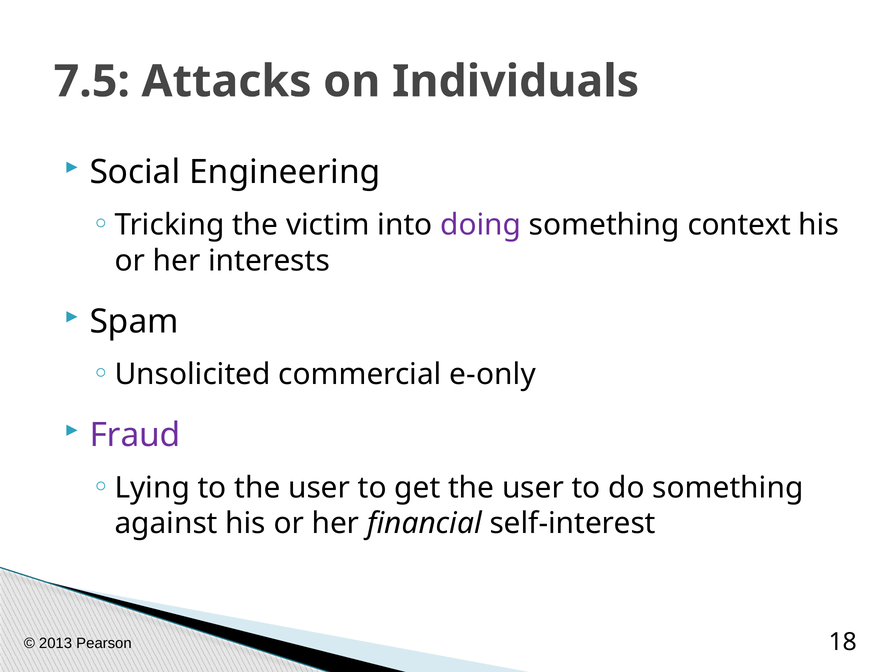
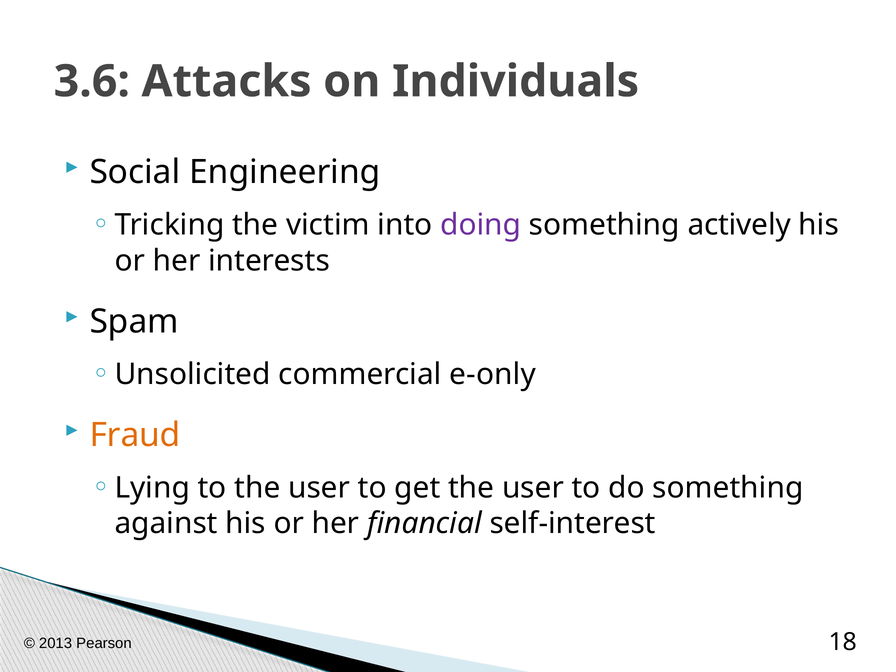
7.5: 7.5 -> 3.6 (92, 81)
context: context -> actively (739, 225)
Fraud colour: purple -> orange (135, 435)
